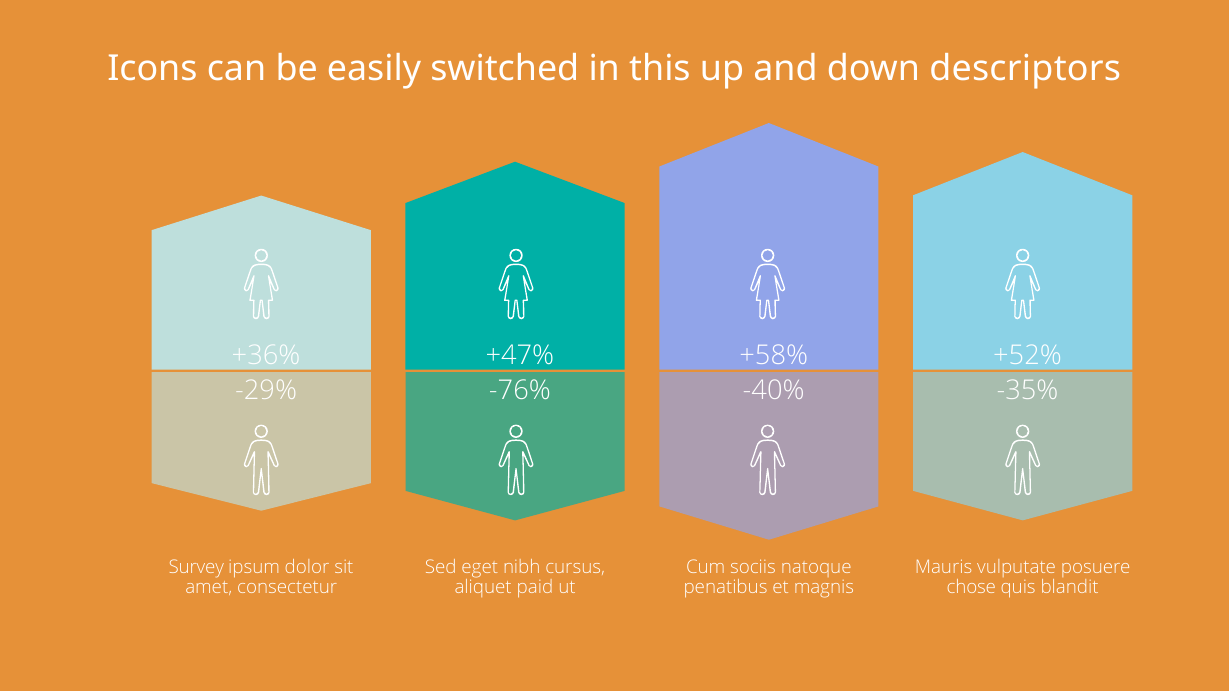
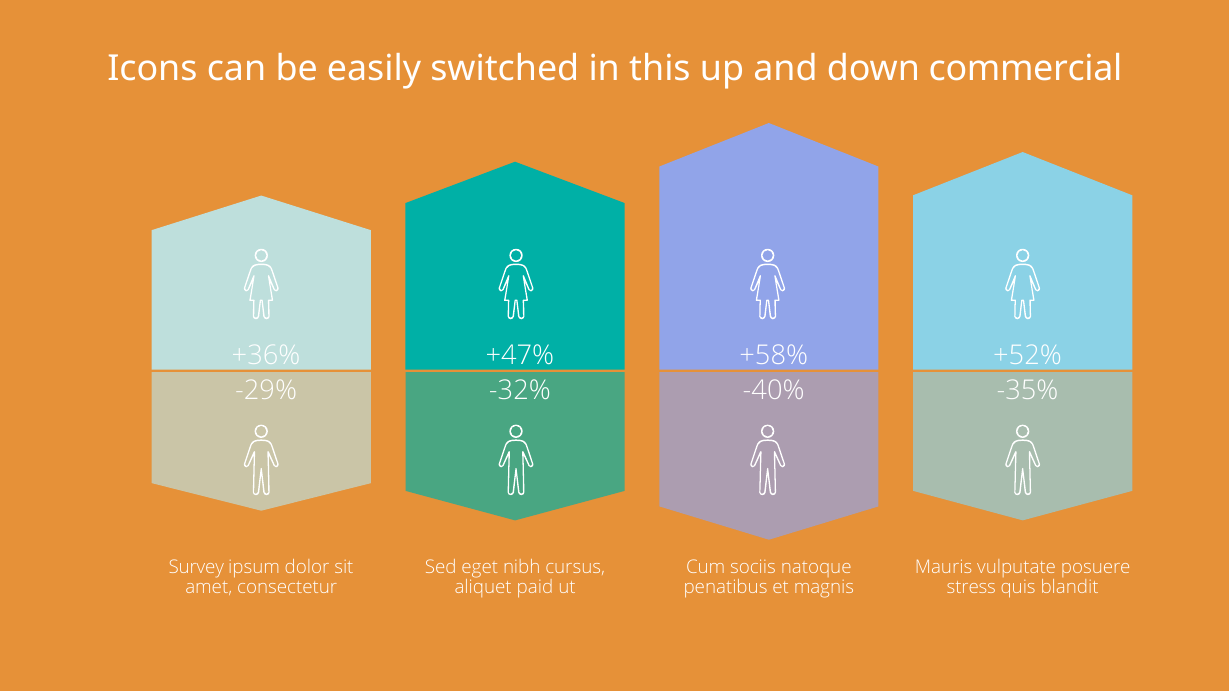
descriptors: descriptors -> commercial (1026, 69)
-76%: -76% -> -32% (520, 391)
chose: chose -> stress (971, 588)
